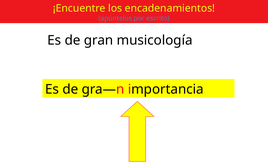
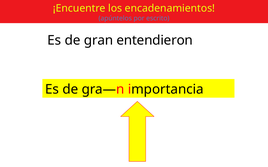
musicología: musicología -> entendieron (155, 40)
